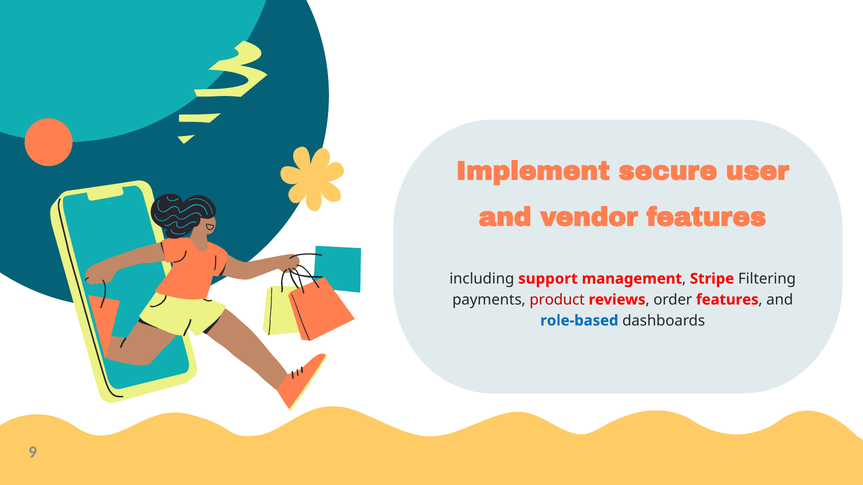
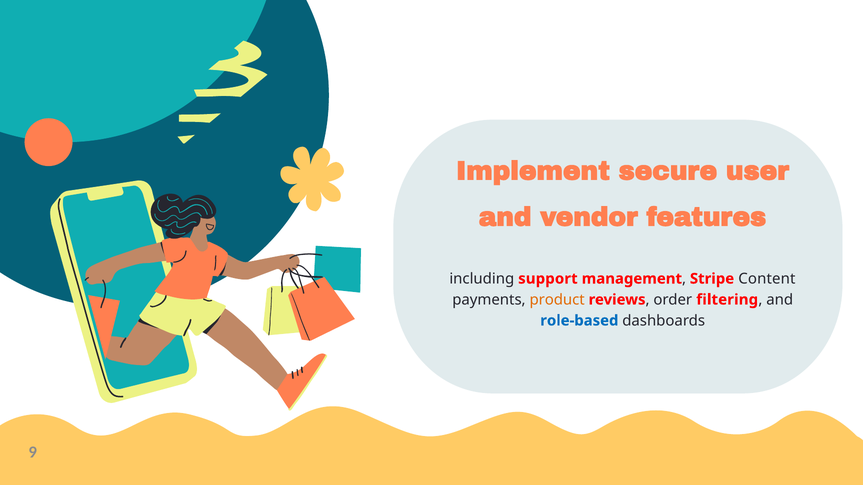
Filtering: Filtering -> Content (767, 279)
product colour: red -> orange (557, 300)
order features: features -> filtering (727, 300)
